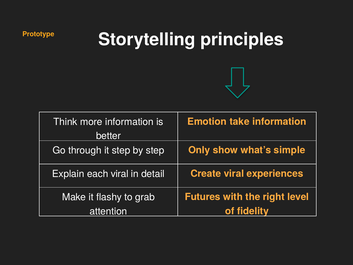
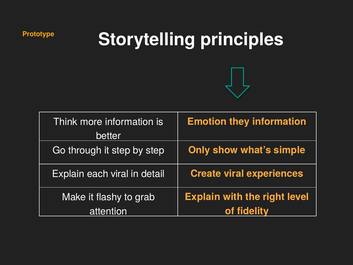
take: take -> they (240, 121)
Futures: Futures -> Explain (203, 197)
